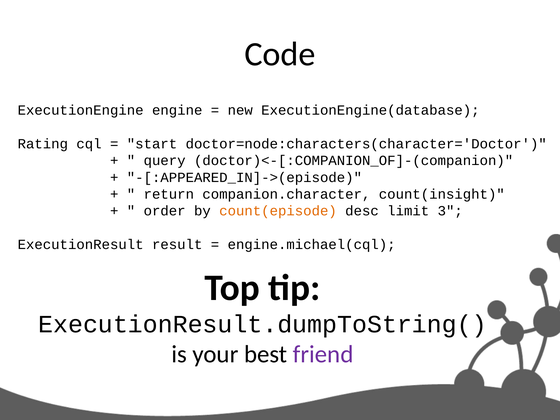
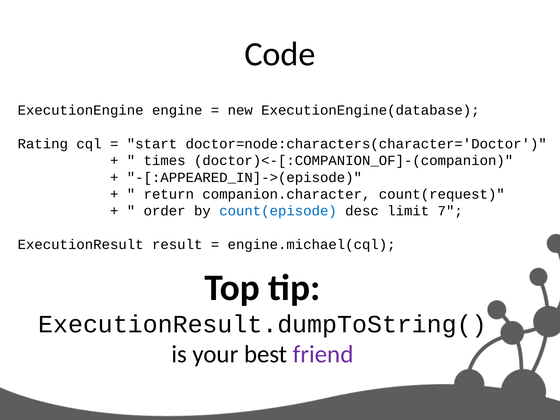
query: query -> times (165, 161)
count(insight: count(insight -> count(request (442, 194)
count(episode colour: orange -> blue (278, 211)
3: 3 -> 7 (450, 211)
